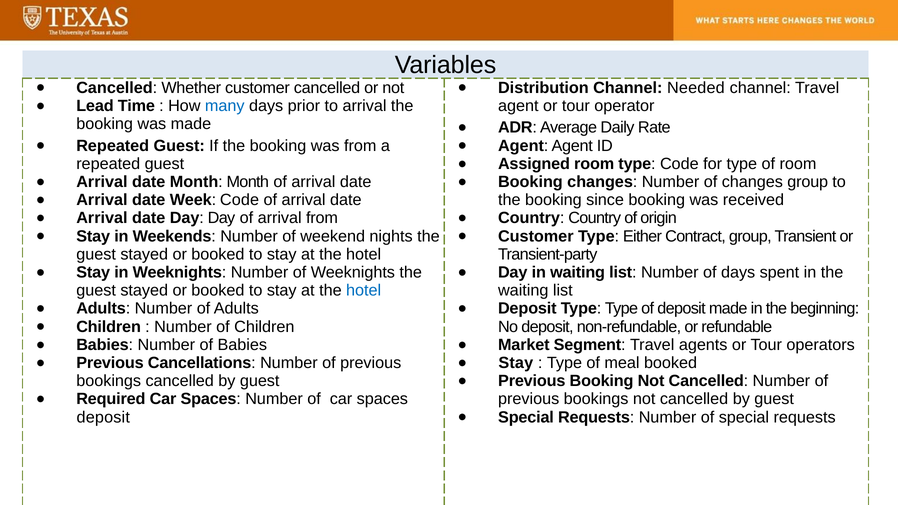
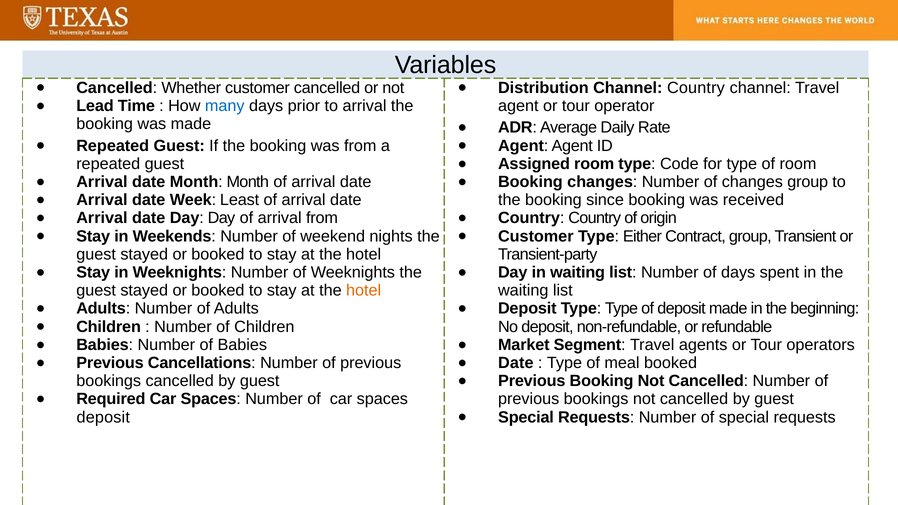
Channel Needed: Needed -> Country (696, 88)
Week Code: Code -> Least (240, 200)
hotel colour: blue -> orange (364, 291)
Stay: Stay -> Date (516, 363)
